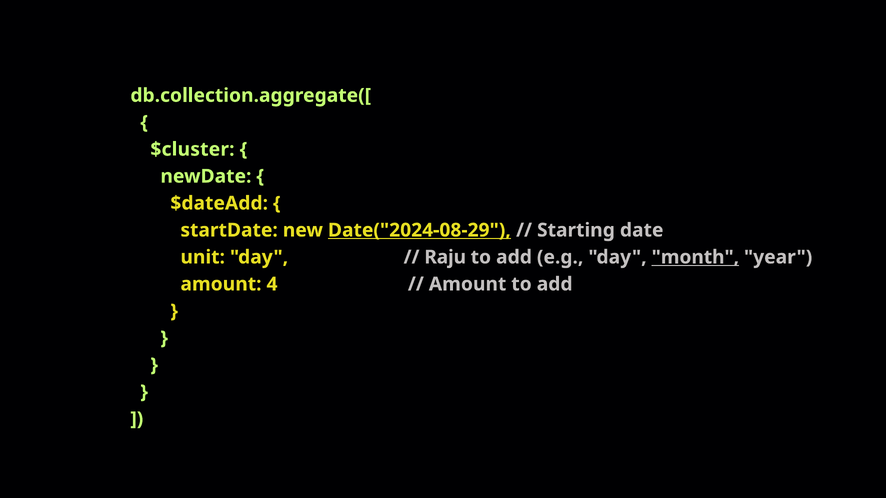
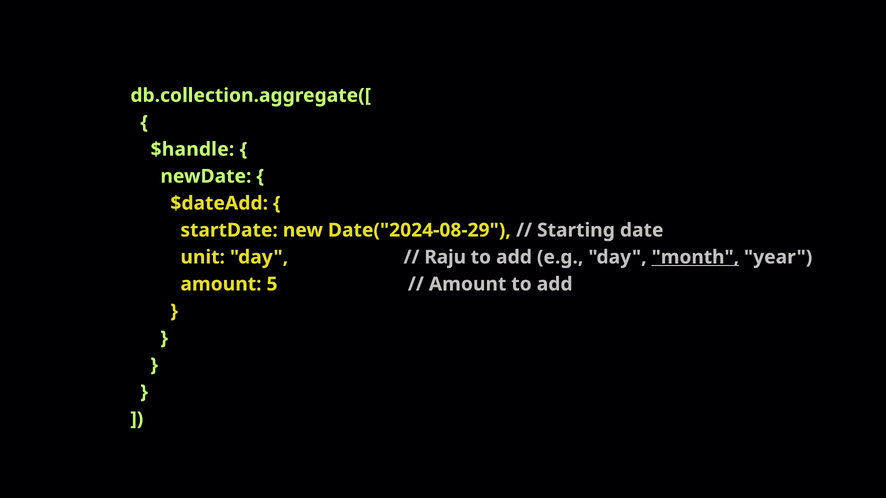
$cluster: $cluster -> $handle (192, 149)
Date("2024-08-29 underline: present -> none (419, 230)
4: 4 -> 5 (272, 284)
